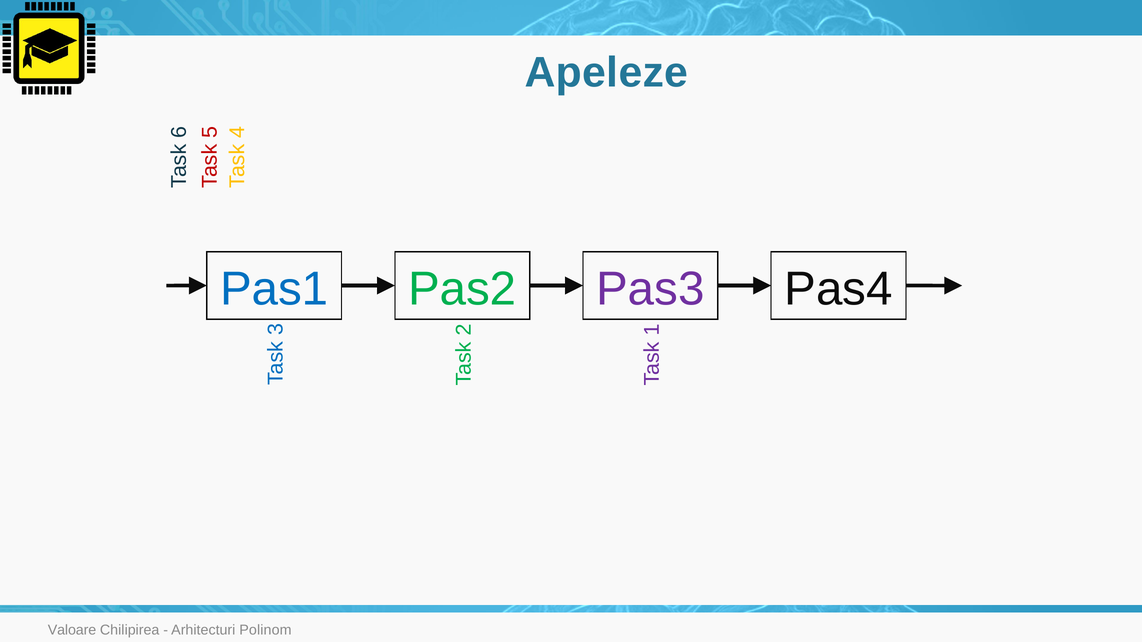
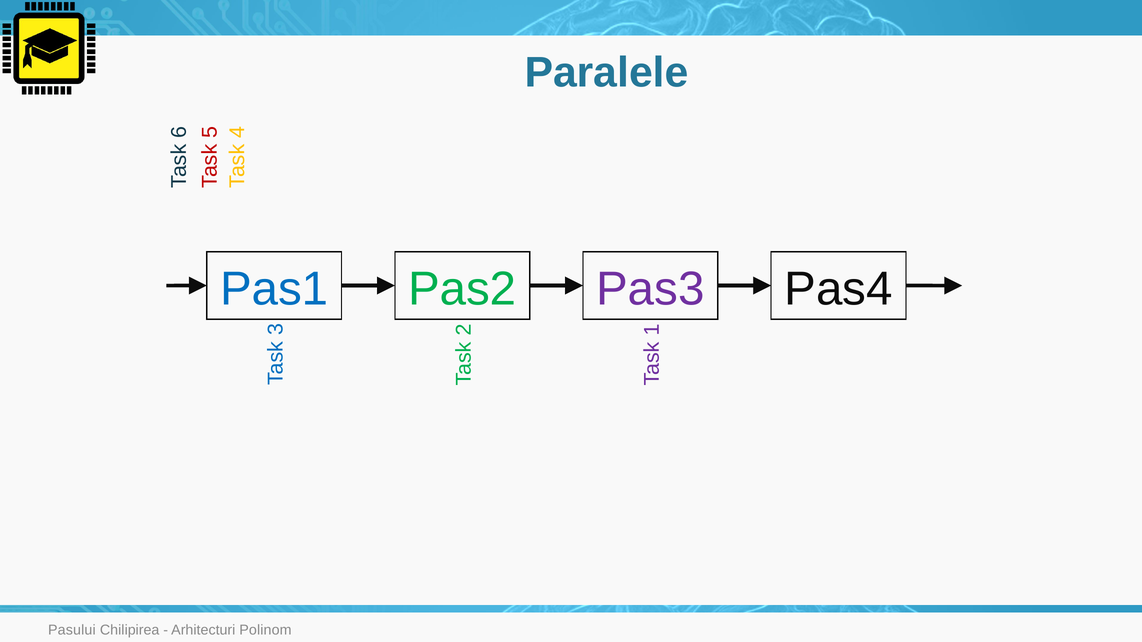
Apeleze: Apeleze -> Paralele (607, 73)
Valoare: Valoare -> Pasului (72, 630)
